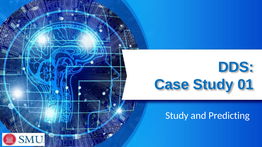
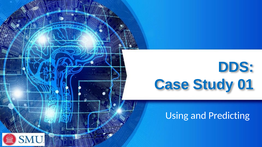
Study: Study -> Using (177, 116)
